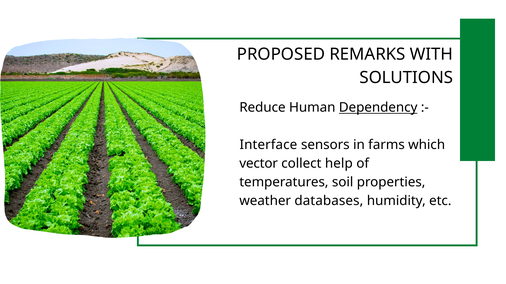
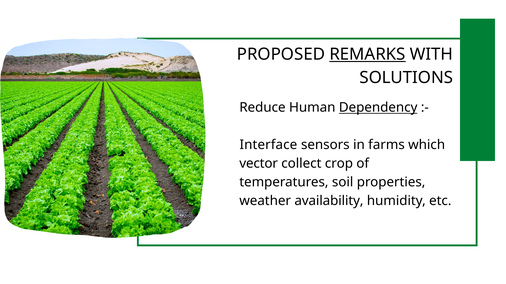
REMARKS underline: none -> present (367, 54)
help: help -> crop (339, 164)
databases: databases -> availability (329, 201)
